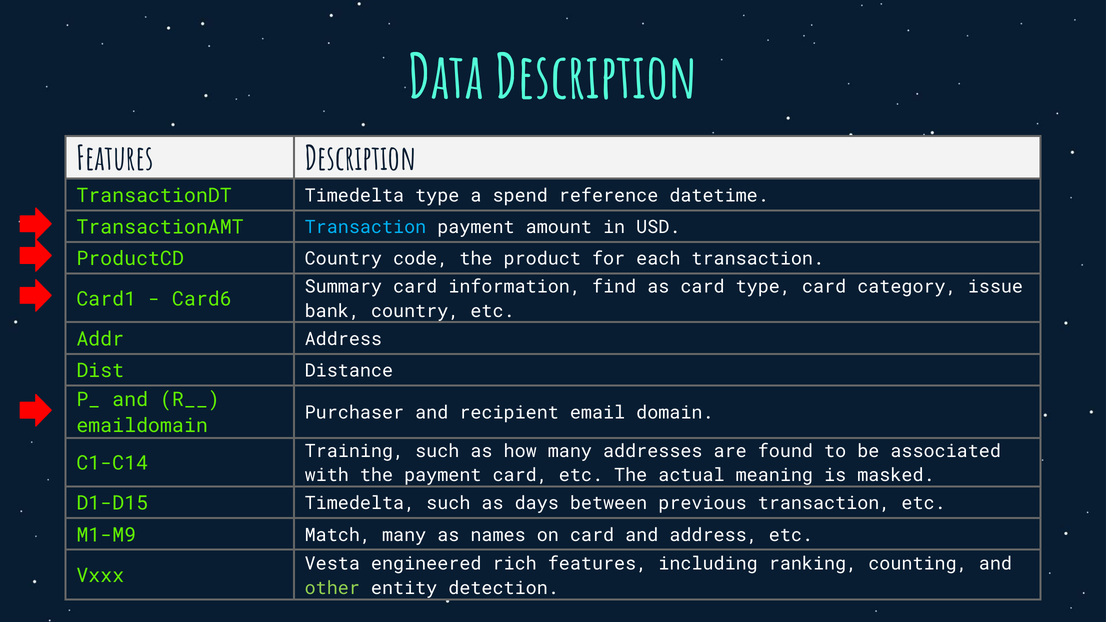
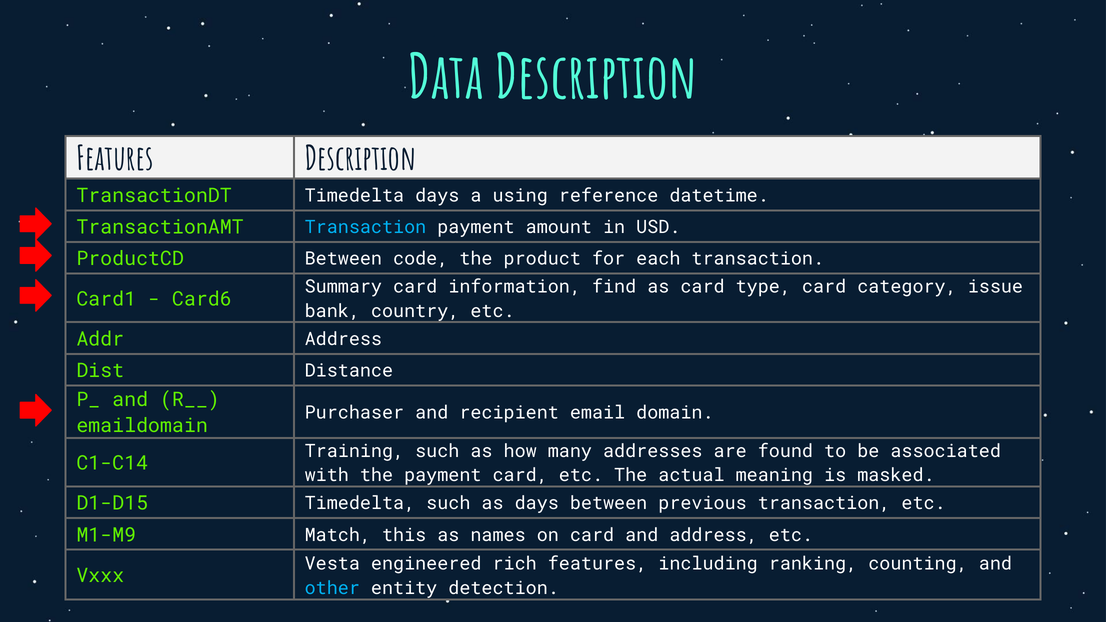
Timedelta type: type -> days (437, 196)
spend: spend -> using (520, 196)
ProductCD Country: Country -> Between (343, 259)
Match many: many -> this (404, 535)
other colour: light green -> light blue (332, 588)
